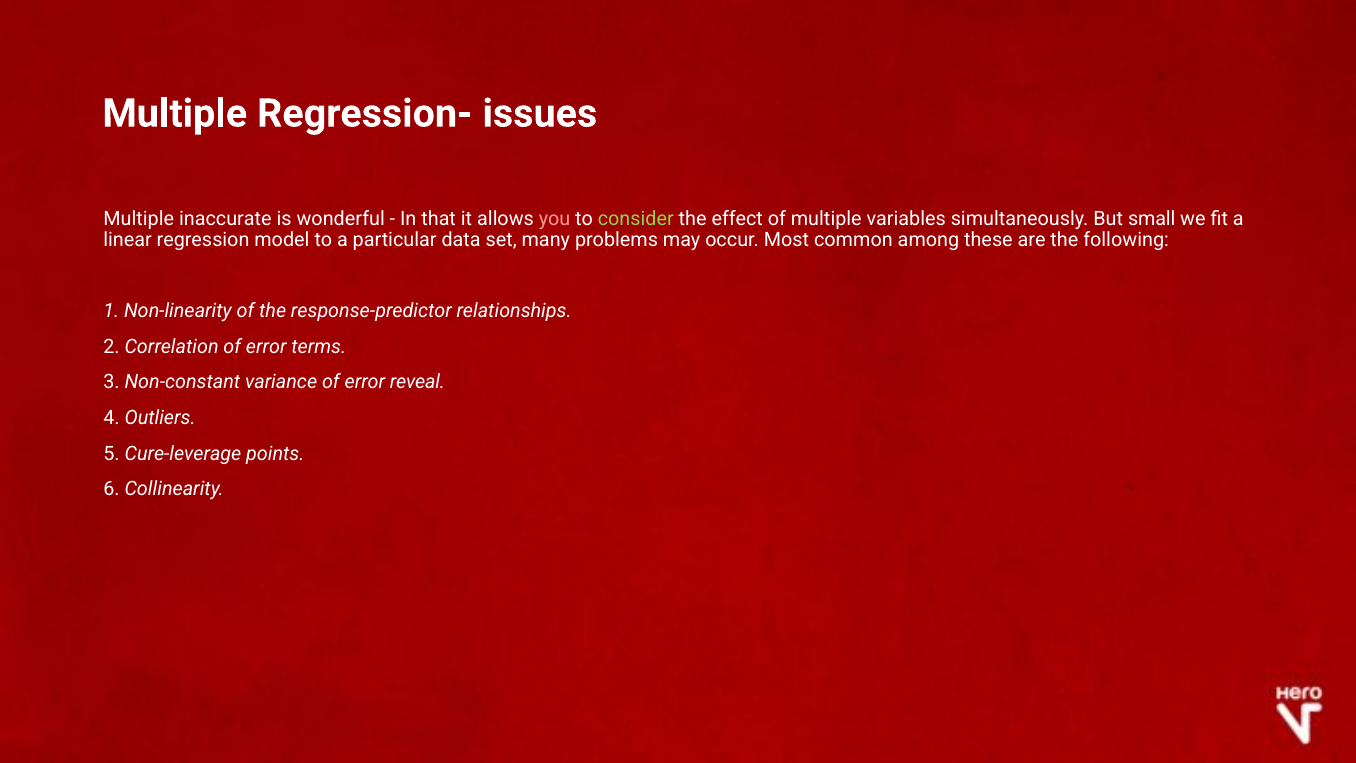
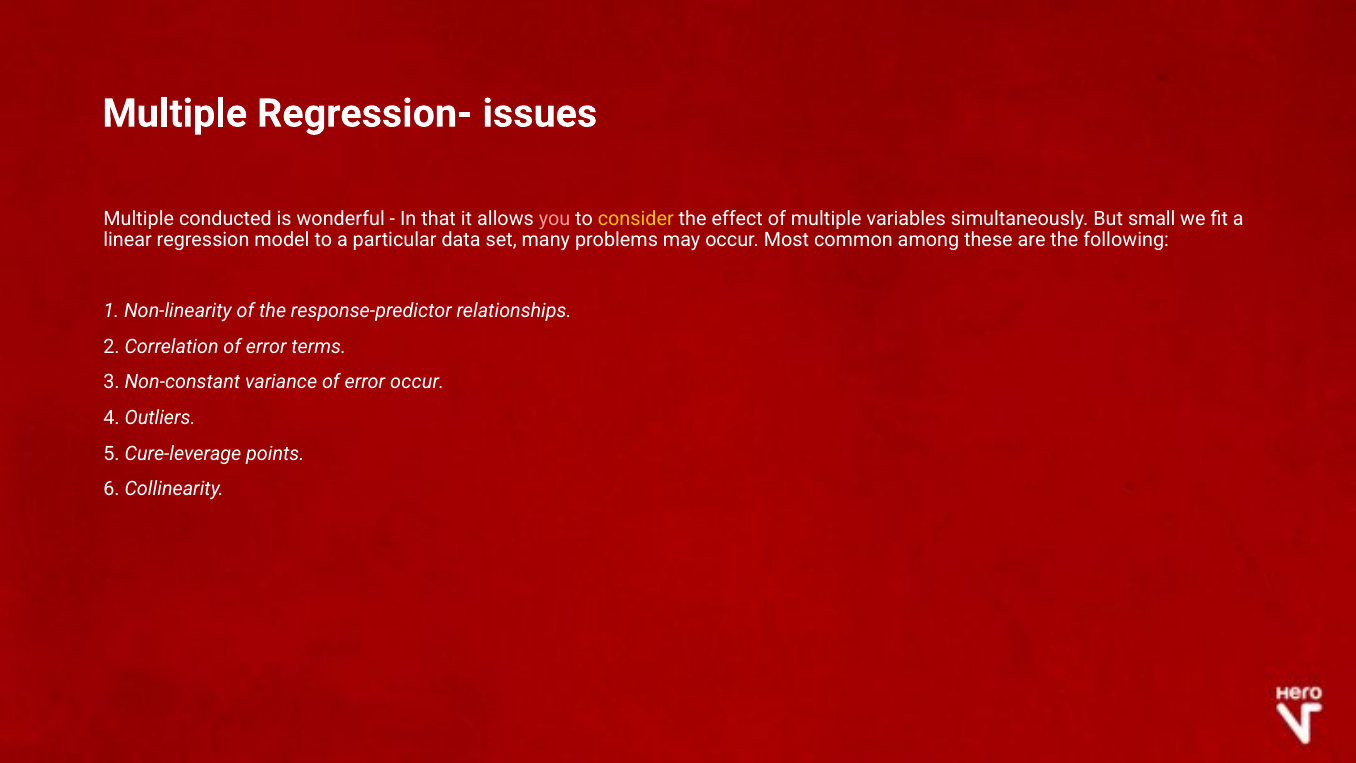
inaccurate: inaccurate -> conducted (225, 219)
consider colour: light green -> yellow (636, 219)
error reveal: reveal -> occur (417, 382)
